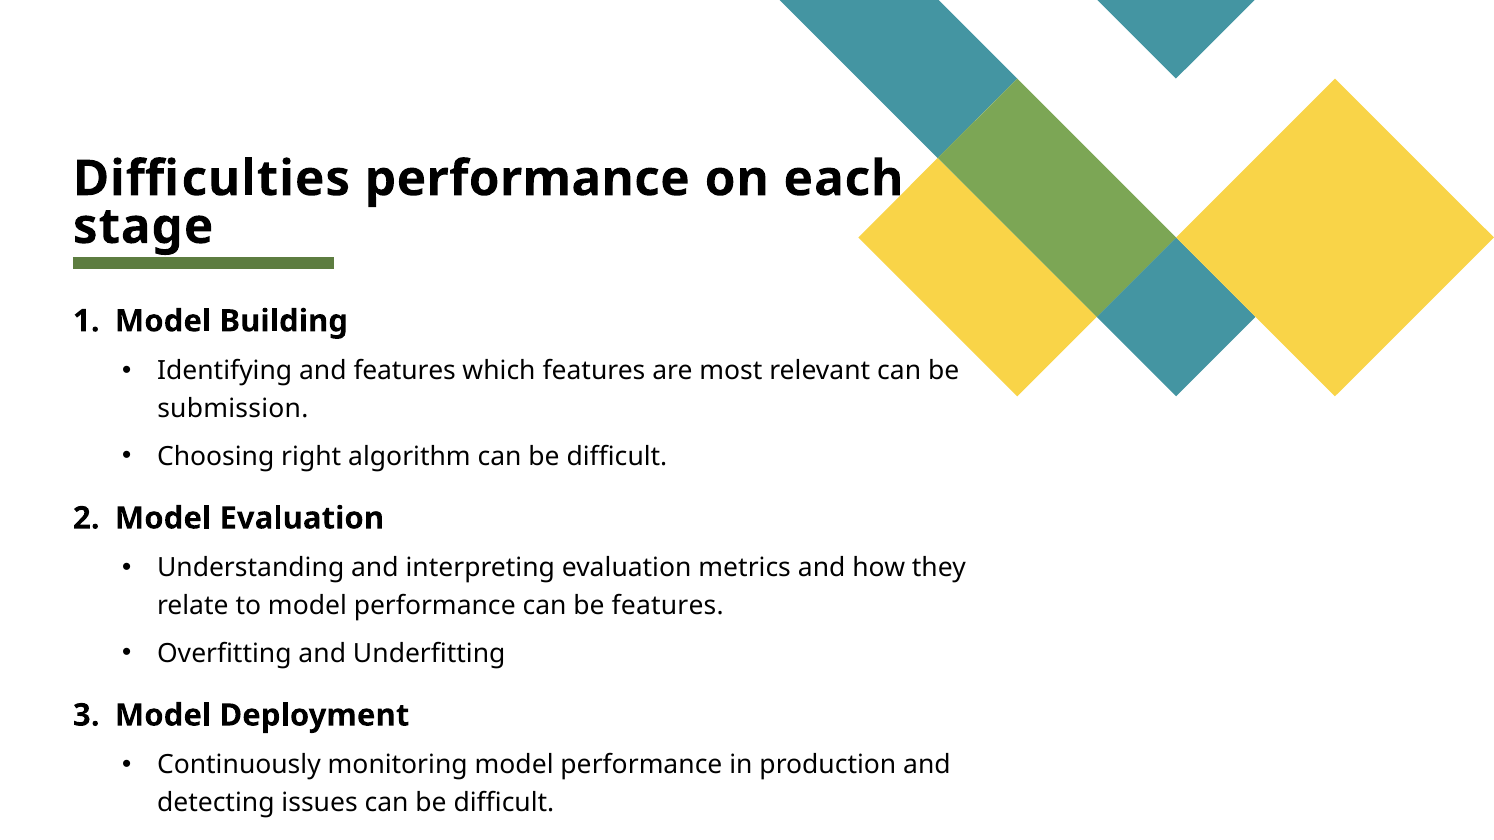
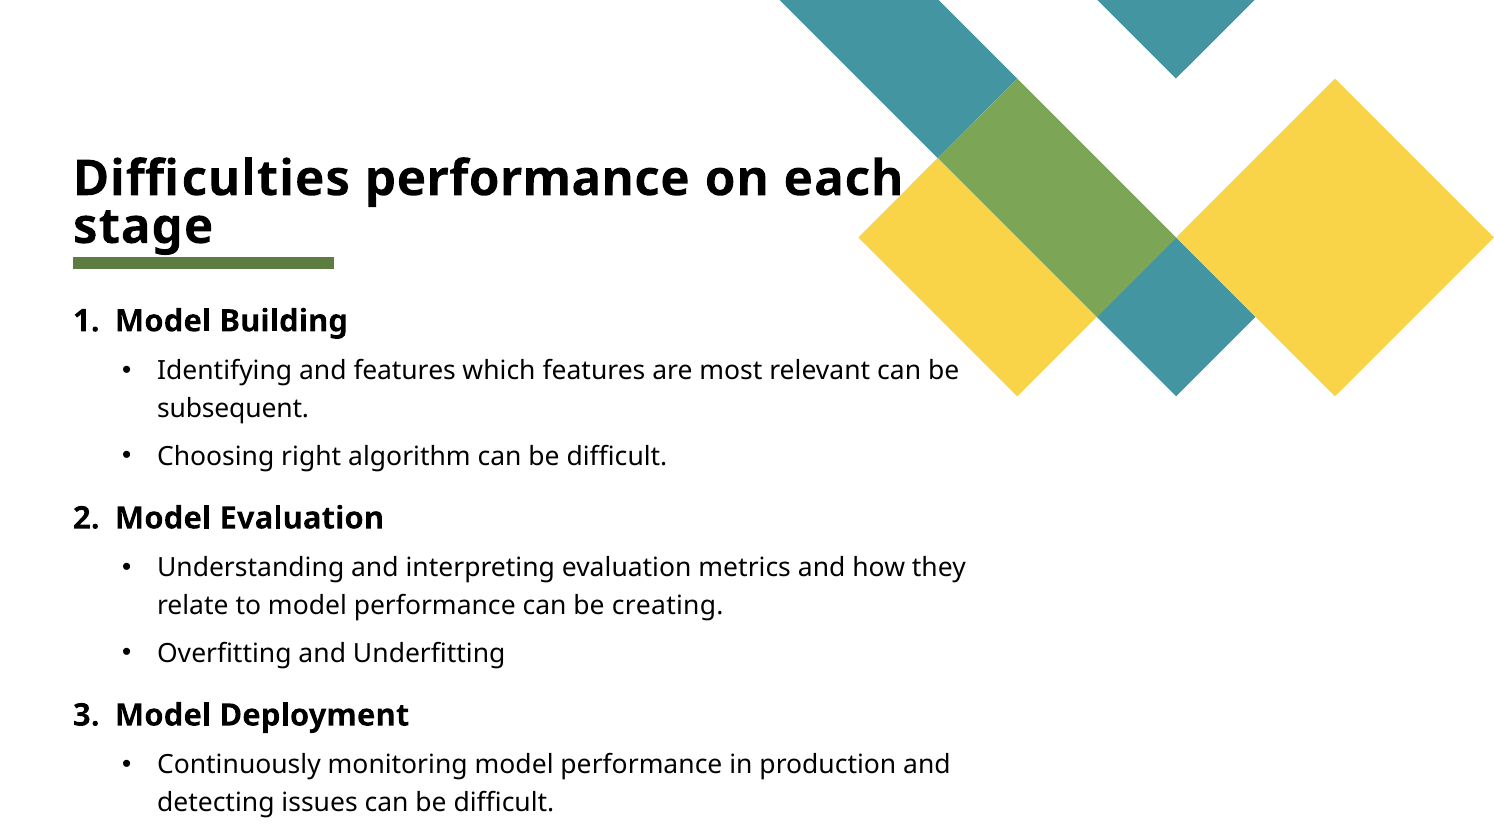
submission: submission -> subsequent (233, 409)
be features: features -> creating (668, 606)
